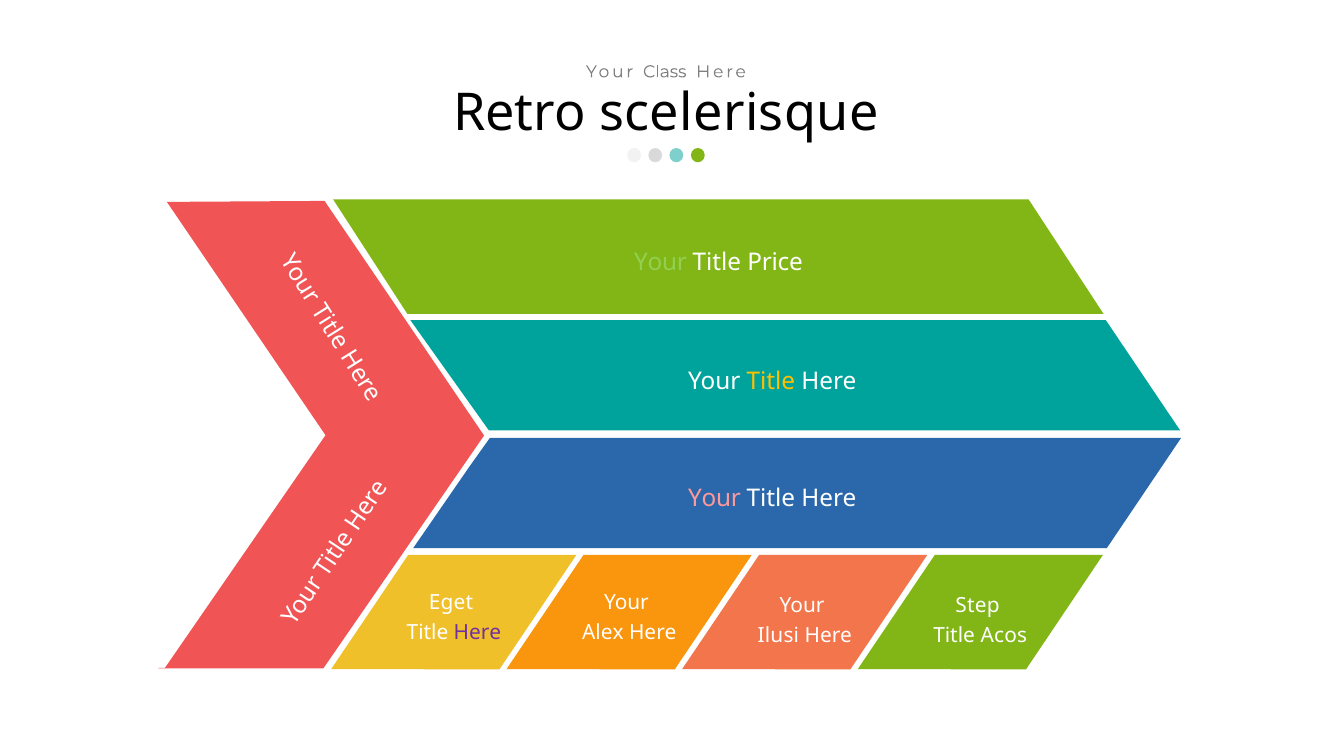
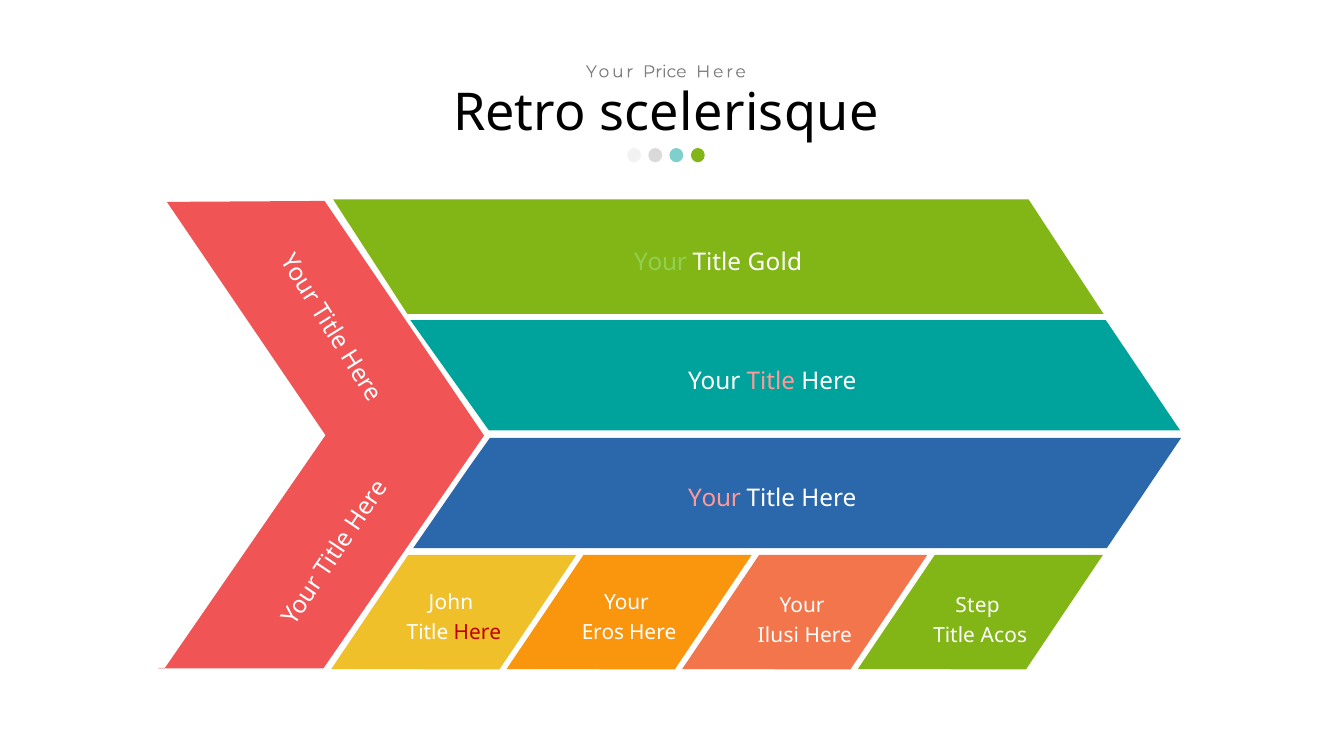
Class: Class -> Price (665, 72)
Price: Price -> Gold (775, 262)
Title colour: yellow -> pink (771, 381)
Eget: Eget -> John (451, 603)
Here colour: purple -> red (477, 633)
Alex: Alex -> Eros (603, 633)
